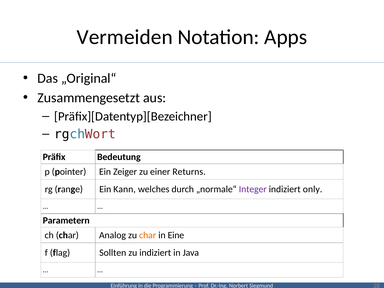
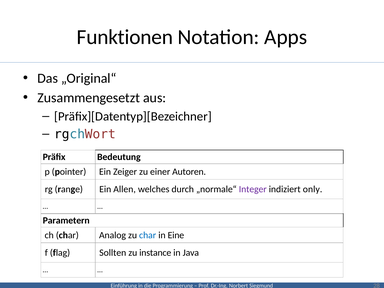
Vermeiden: Vermeiden -> Funktionen (125, 37)
Returns: Returns -> Autoren (189, 172)
Kann: Kann -> Allen (125, 189)
char colour: orange -> blue (148, 235)
zu indiziert: indiziert -> instance (155, 253)
